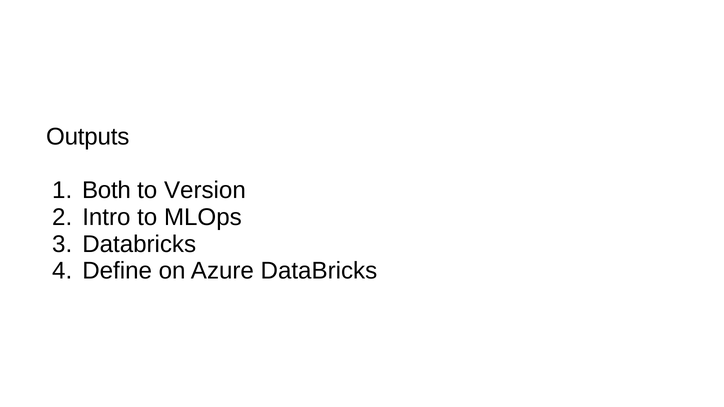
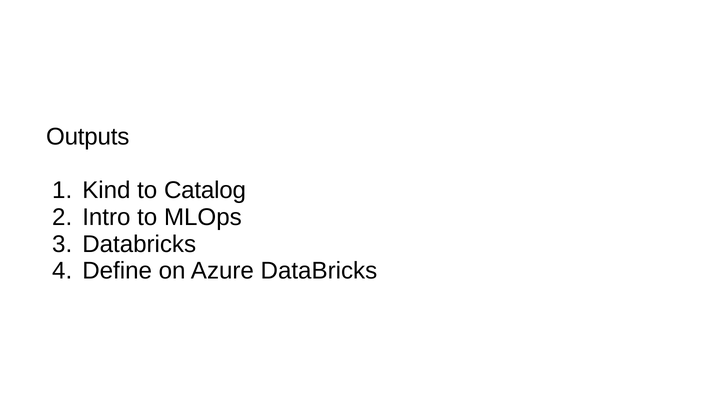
Both: Both -> Kind (106, 190)
Version: Version -> Catalog (205, 190)
